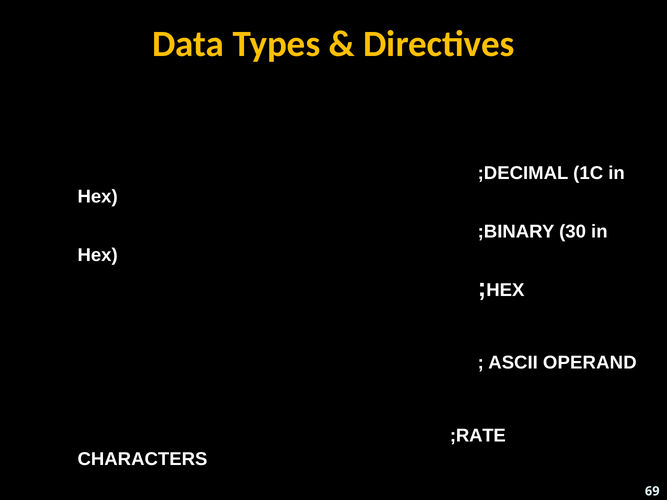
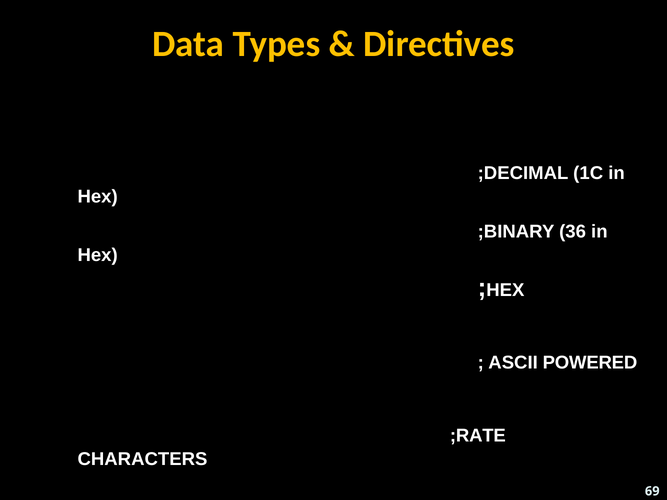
30: 30 -> 36 (573, 232)
OPERAND: OPERAND -> POWERED (590, 363)
